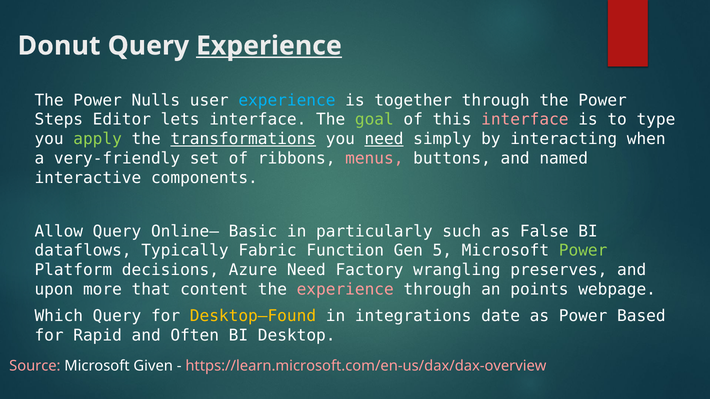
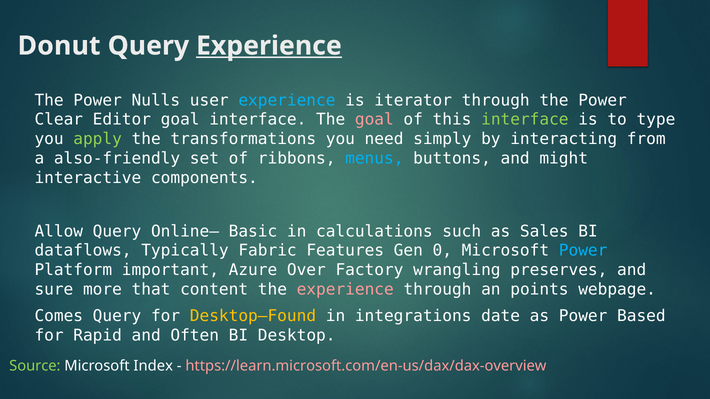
together: together -> iterator (413, 100)
Steps: Steps -> Clear (59, 120)
Editor lets: lets -> goal (180, 120)
goal colour: light green -> pink (374, 120)
interface colour: pink -> light green (525, 120)
transformations underline: present -> none (243, 139)
need underline: present -> none (384, 139)
when: when -> from (646, 139)
very-friendly: very-friendly -> also-friendly (117, 158)
menus colour: pink -> light blue (374, 158)
named: named -> might (564, 158)
particularly: particularly -> calculations (374, 231)
False: False -> Sales (544, 231)
Function: Function -> Features (345, 251)
5: 5 -> 0 (442, 251)
Power colour: light green -> light blue (583, 251)
decisions: decisions -> important (170, 270)
Azure Need: Need -> Over (306, 270)
upon: upon -> sure (54, 289)
Which: Which -> Comes (59, 316)
Source colour: pink -> light green (35, 366)
Given: Given -> Index (153, 366)
